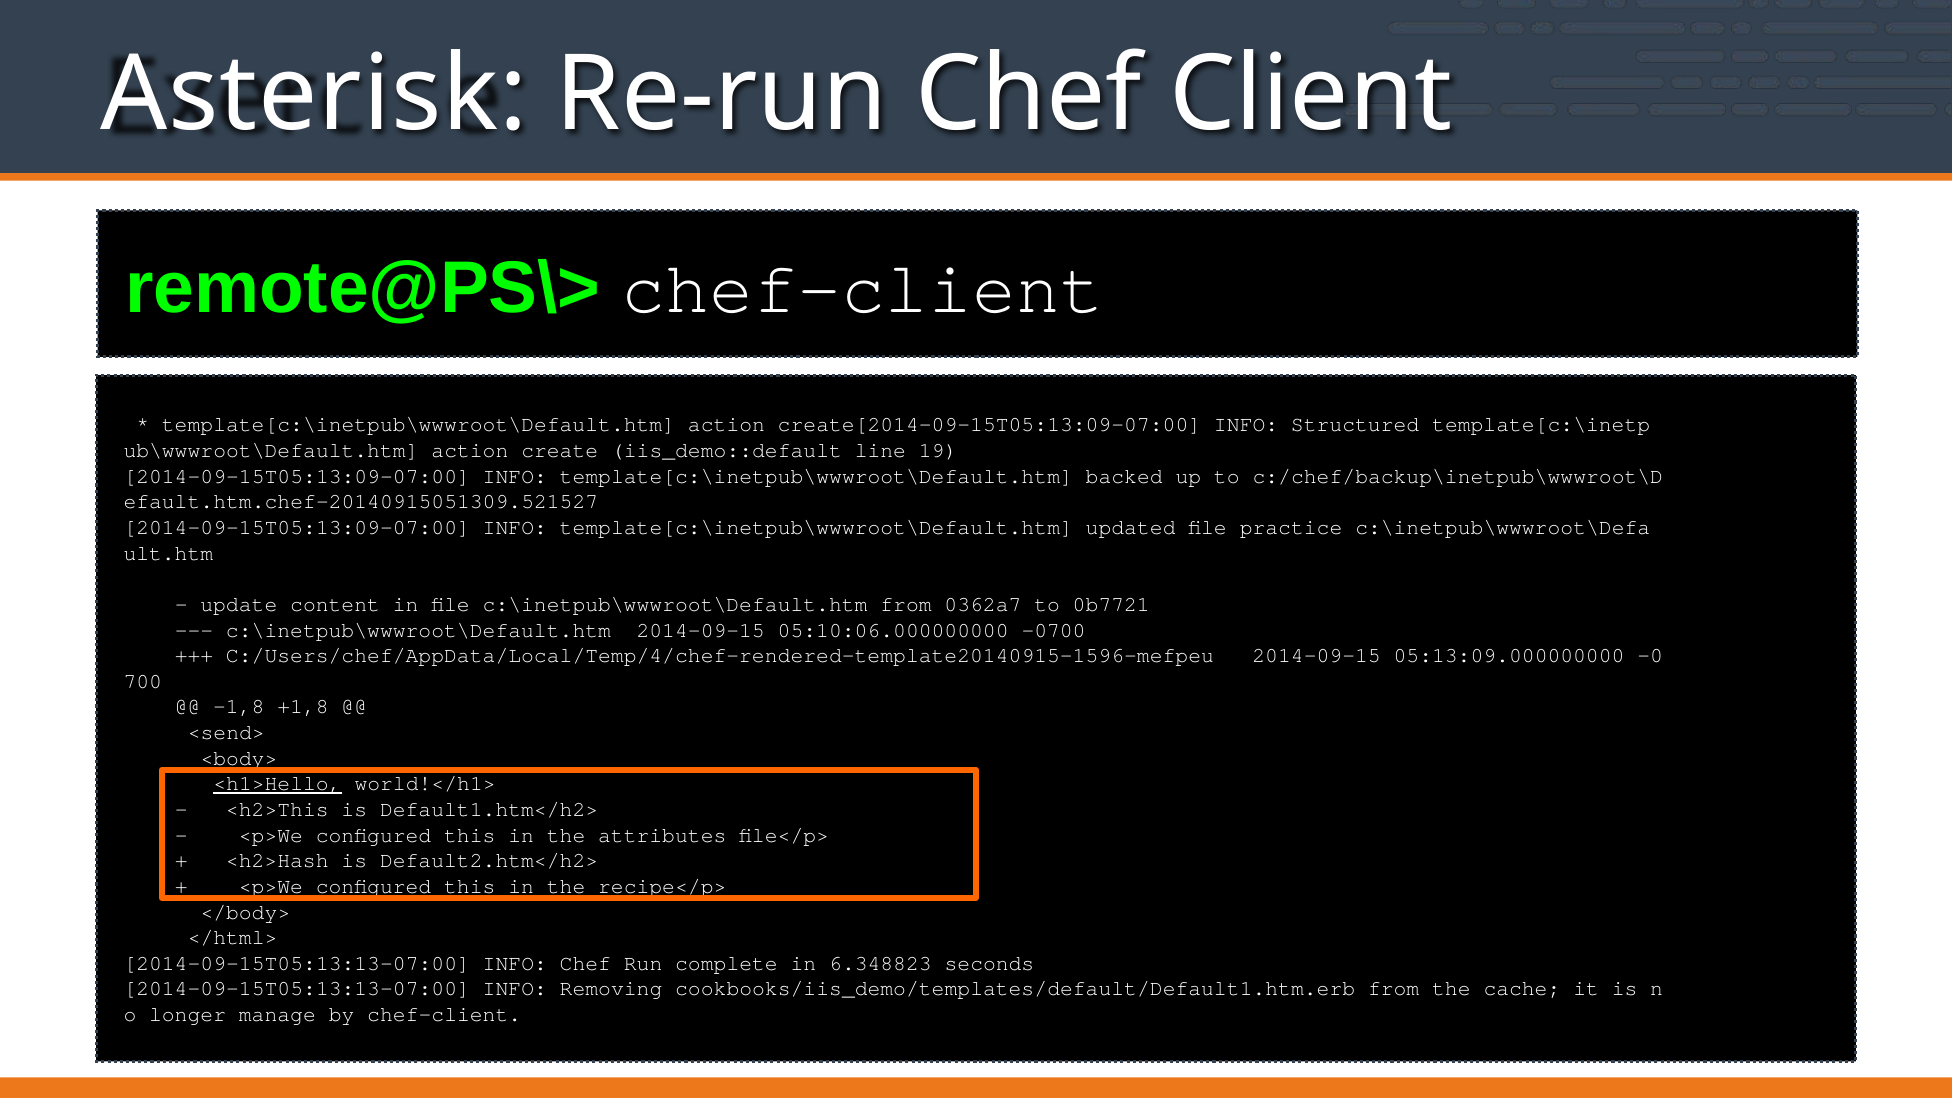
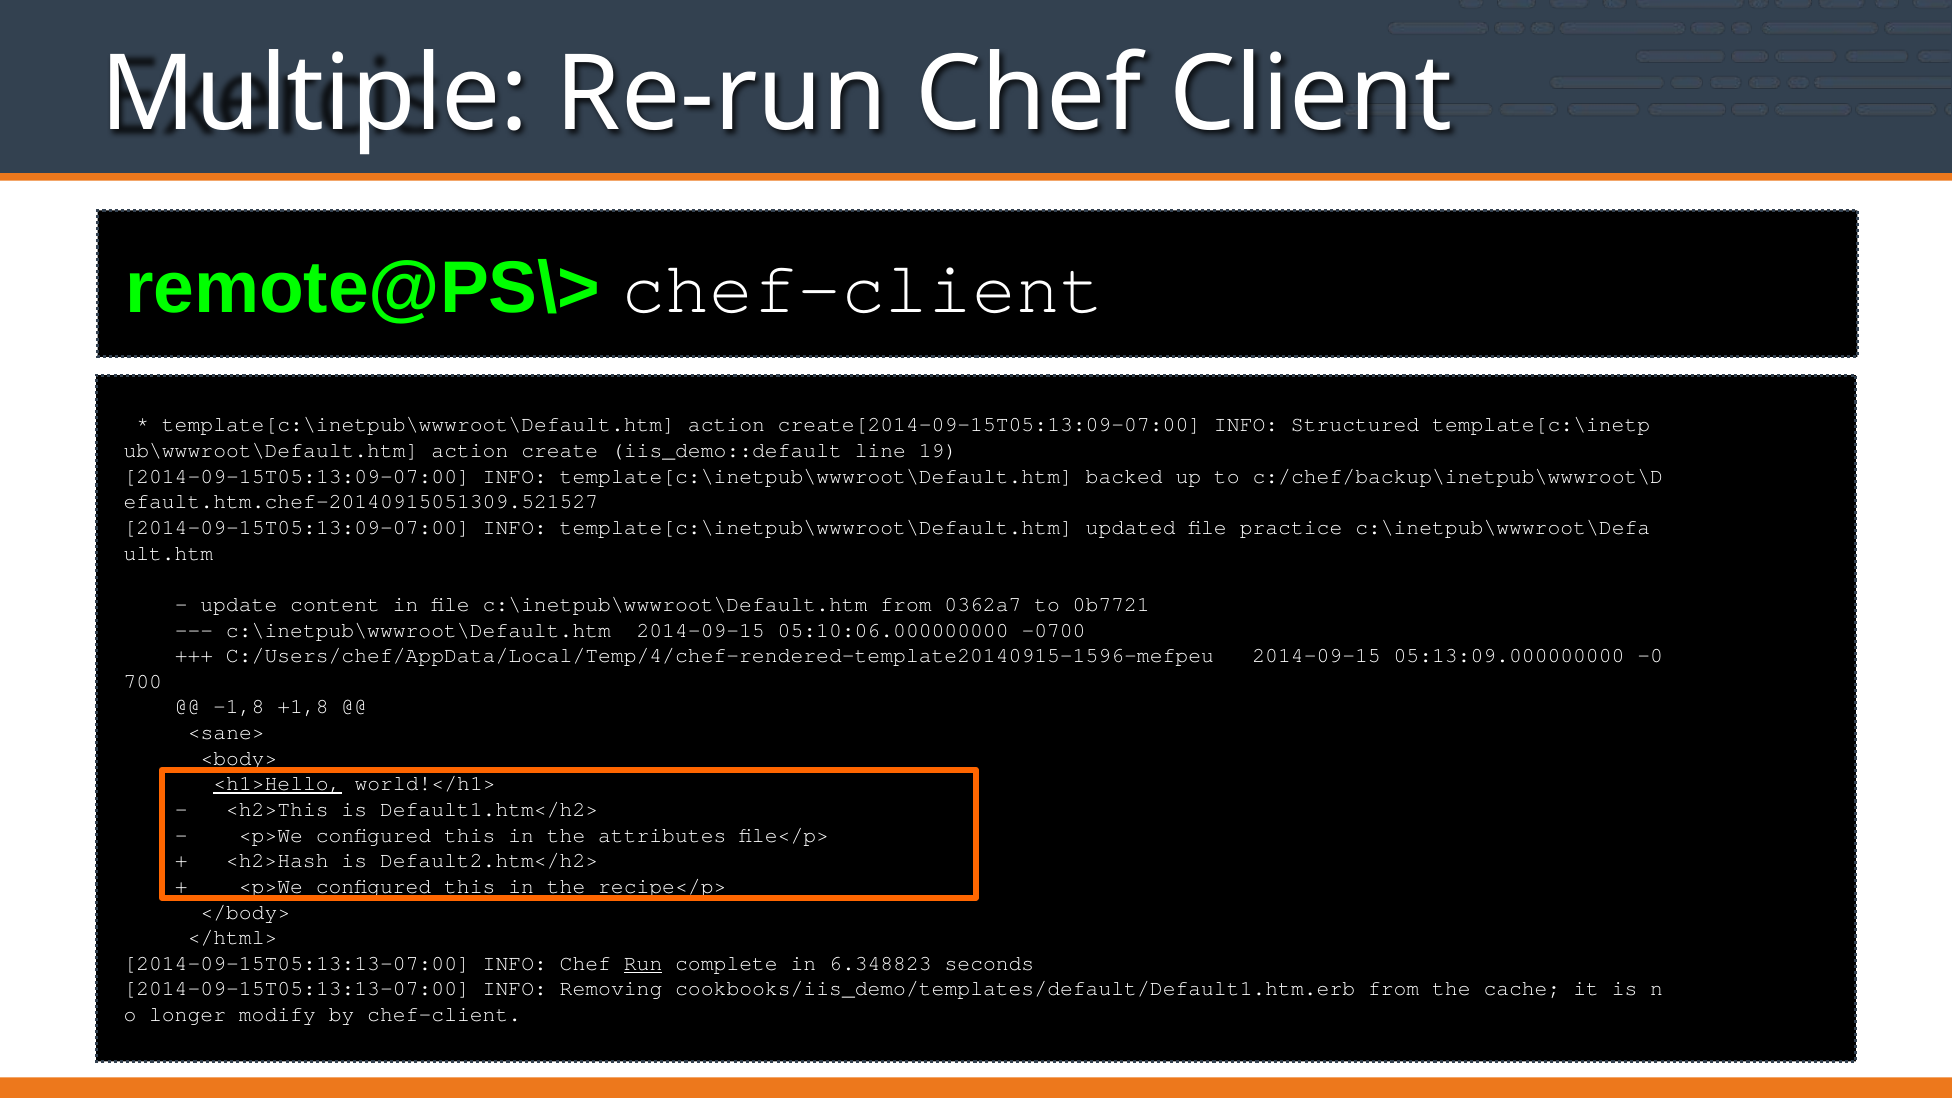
Asterisk: Asterisk -> Multiple (315, 95)
<send>: <send> -> <sane> (226, 732)
Run underline: none -> present (643, 963)
manage: manage -> modify (277, 1014)
